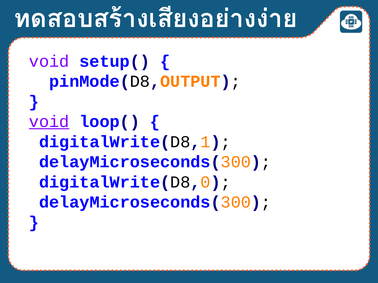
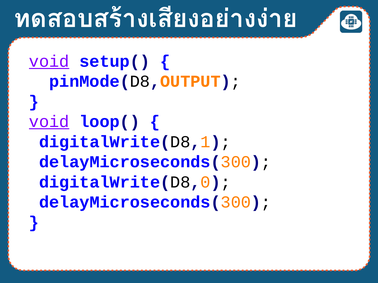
void underline: none -> present (49, 61)
